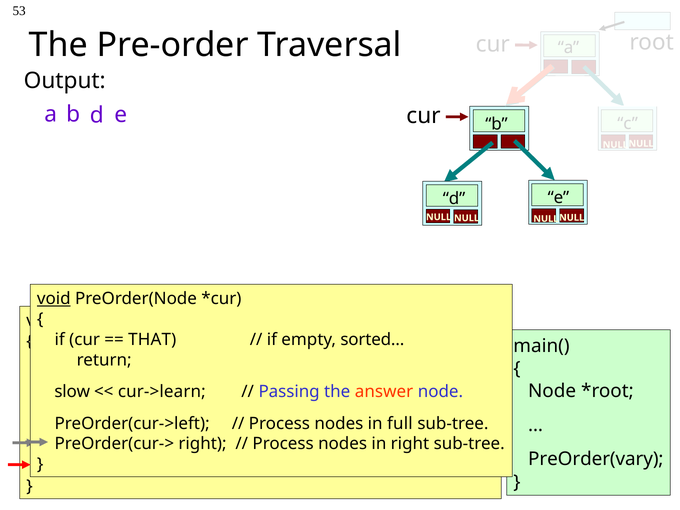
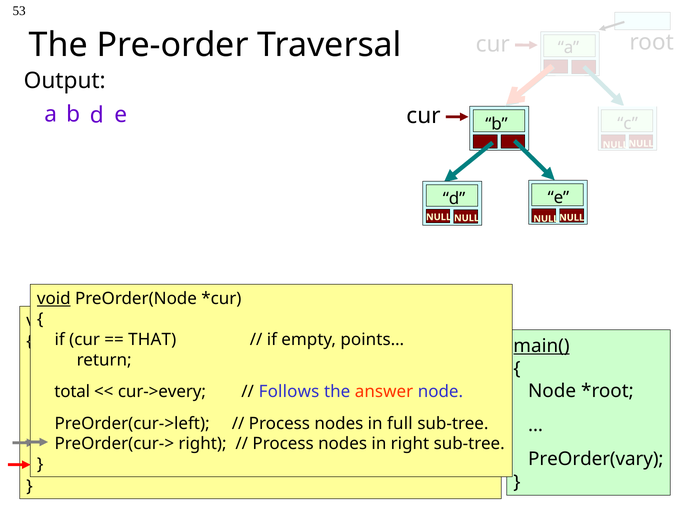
sorted…: sorted… -> points… (372, 340)
main( underline: none -> present (541, 346)
slow: slow -> total (72, 392)
cur->learn: cur->learn -> cur->every (162, 392)
Passing: Passing -> Follows (289, 392)
